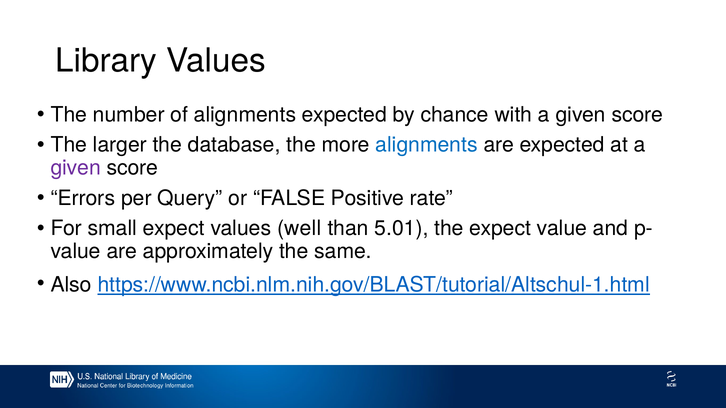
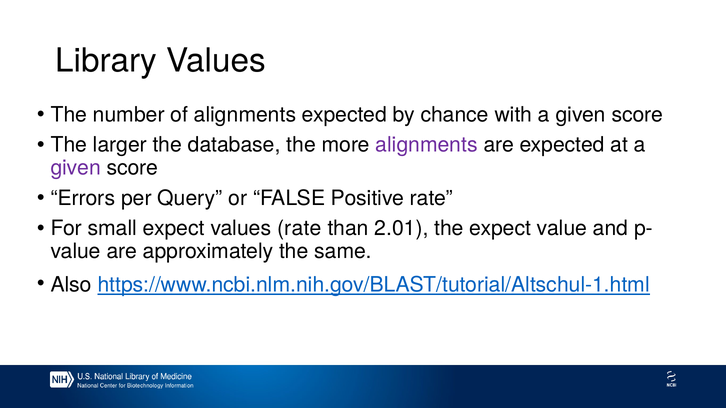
alignments colour: blue -> purple (427, 145)
values well: well -> rate (299, 229)
5.01: 5.01 -> 2.01 (401, 229)
